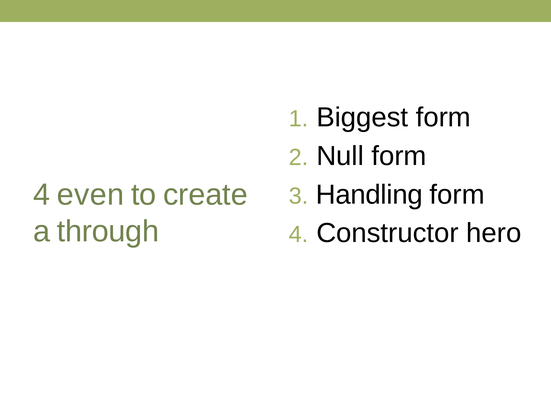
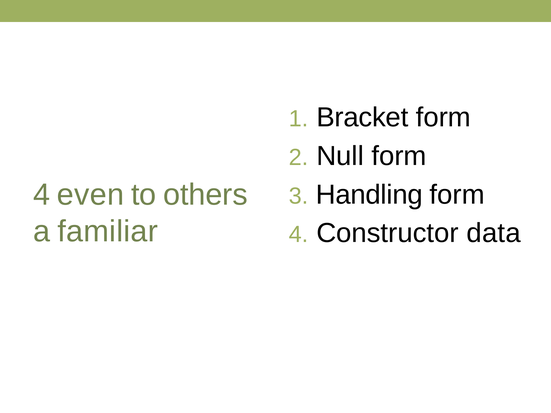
Biggest: Biggest -> Bracket (362, 118)
create: create -> others (205, 195)
through: through -> familiar (108, 232)
hero: hero -> data (494, 233)
